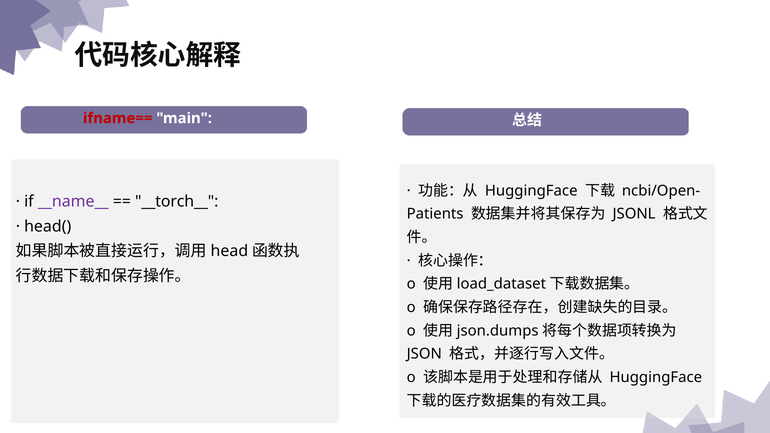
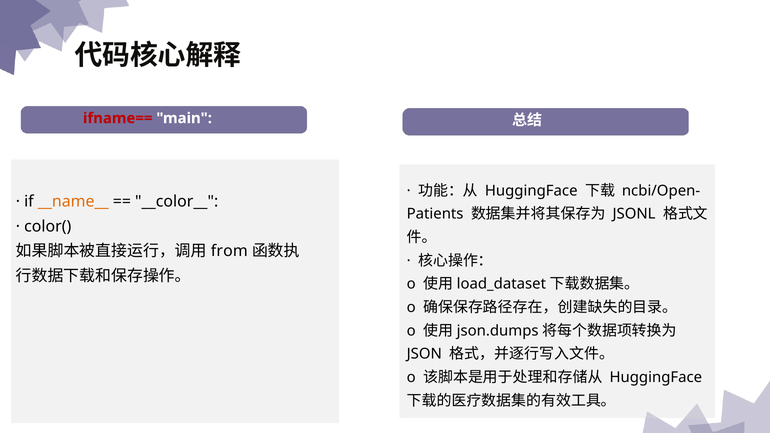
__name__ colour: purple -> orange (73, 202)
__torch__: __torch__ -> __color__ (177, 202)
head(: head( -> color( (48, 226)
head: head -> from (229, 251)
